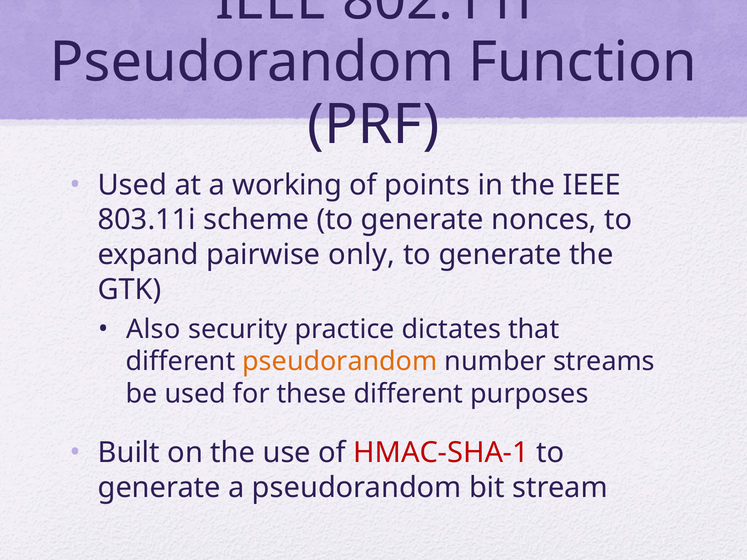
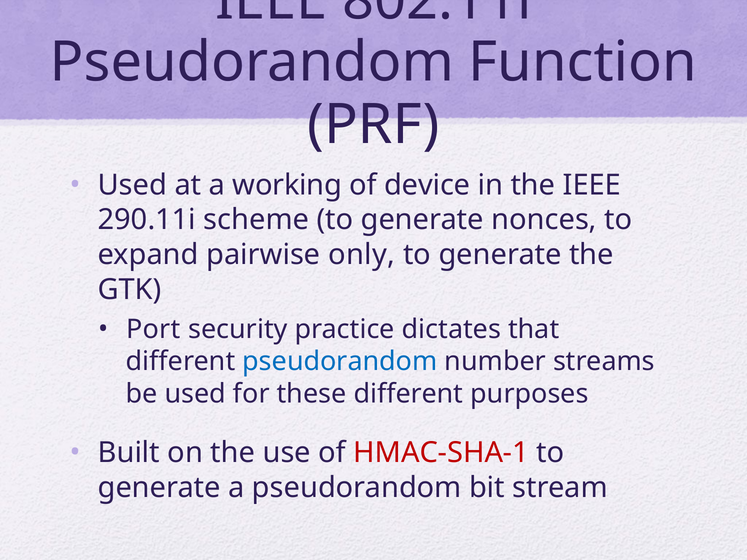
points: points -> device (427, 185)
803.11i: 803.11i -> 290.11i (147, 220)
Also: Also -> Port (153, 329)
pseudorandom colour: orange -> blue (340, 362)
